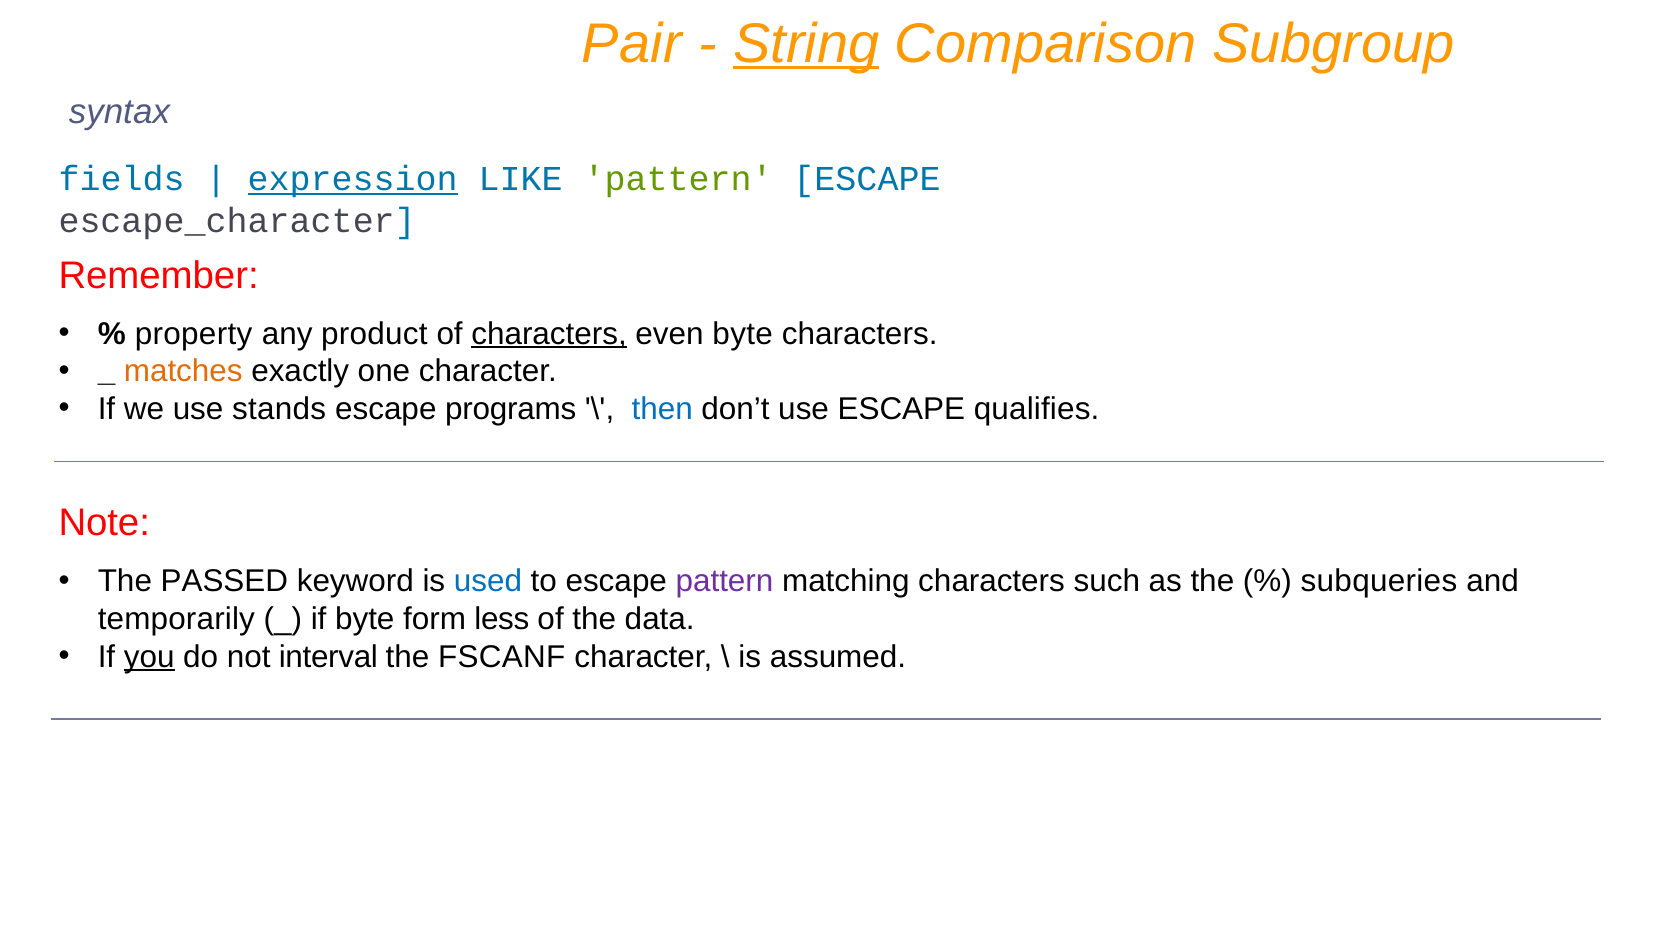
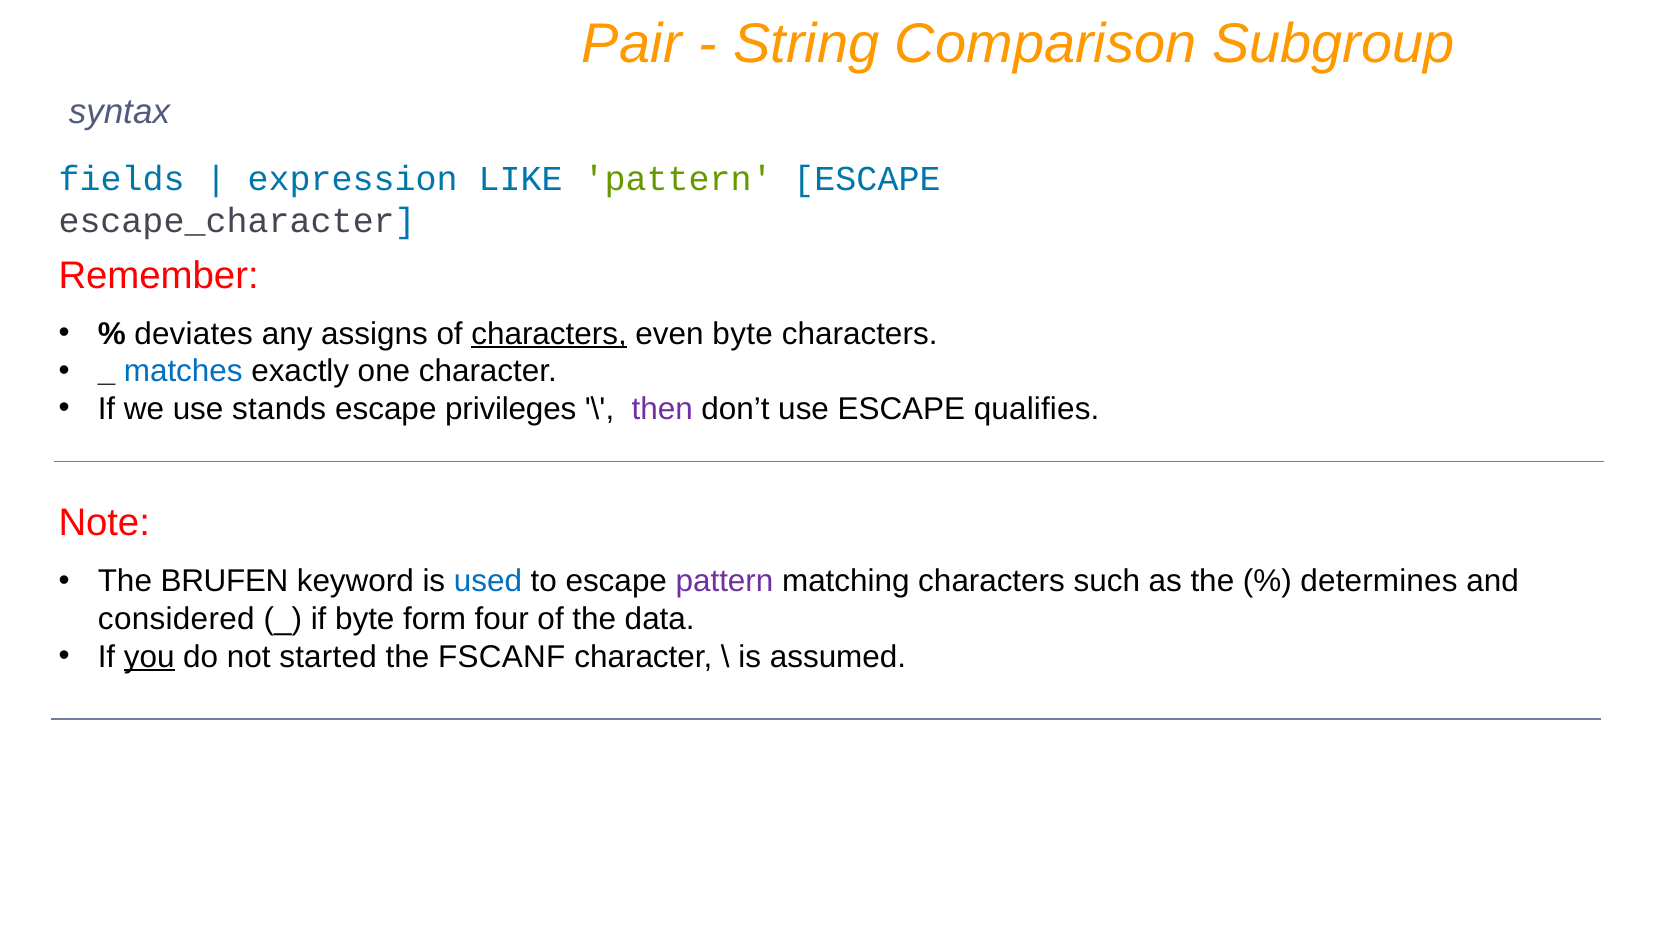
String underline: present -> none (806, 44)
expression underline: present -> none (353, 179)
property: property -> deviates (194, 334)
product: product -> assigns (374, 334)
matches colour: orange -> blue (183, 372)
programs: programs -> privileges (511, 409)
then colour: blue -> purple (662, 409)
PASSED: PASSED -> BRUFEN (225, 582)
subqueries: subqueries -> determines (1379, 582)
temporarily: temporarily -> considered (176, 619)
less: less -> four (502, 619)
interval: interval -> started (328, 657)
